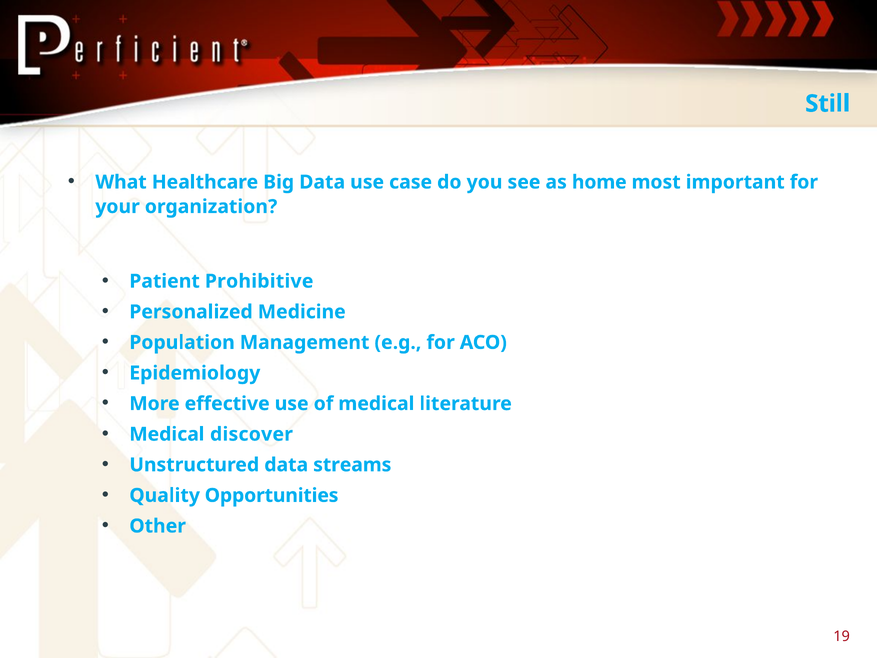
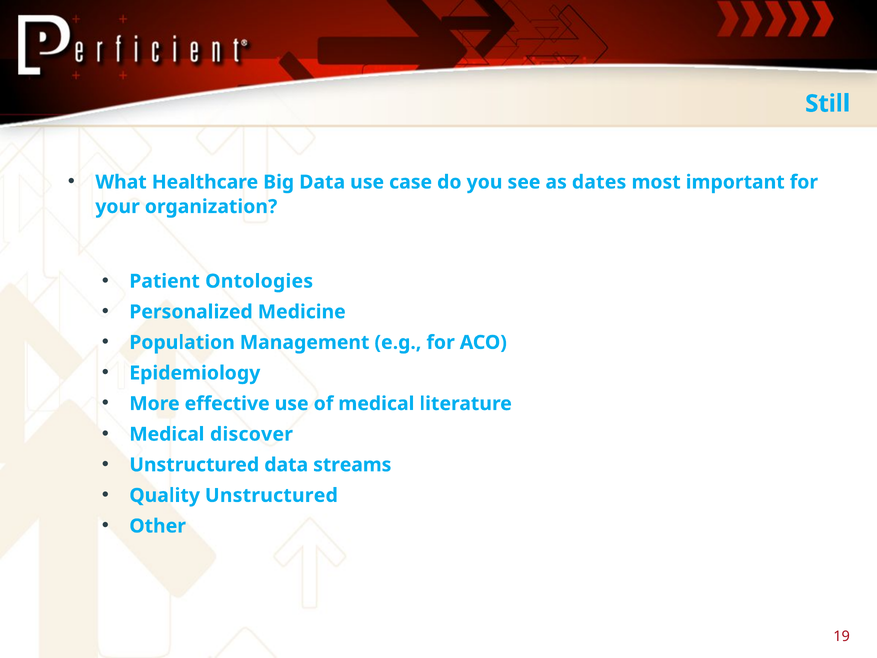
home: home -> dates (599, 182)
Prohibitive: Prohibitive -> Ontologies (259, 281)
Quality Opportunities: Opportunities -> Unstructured (271, 495)
